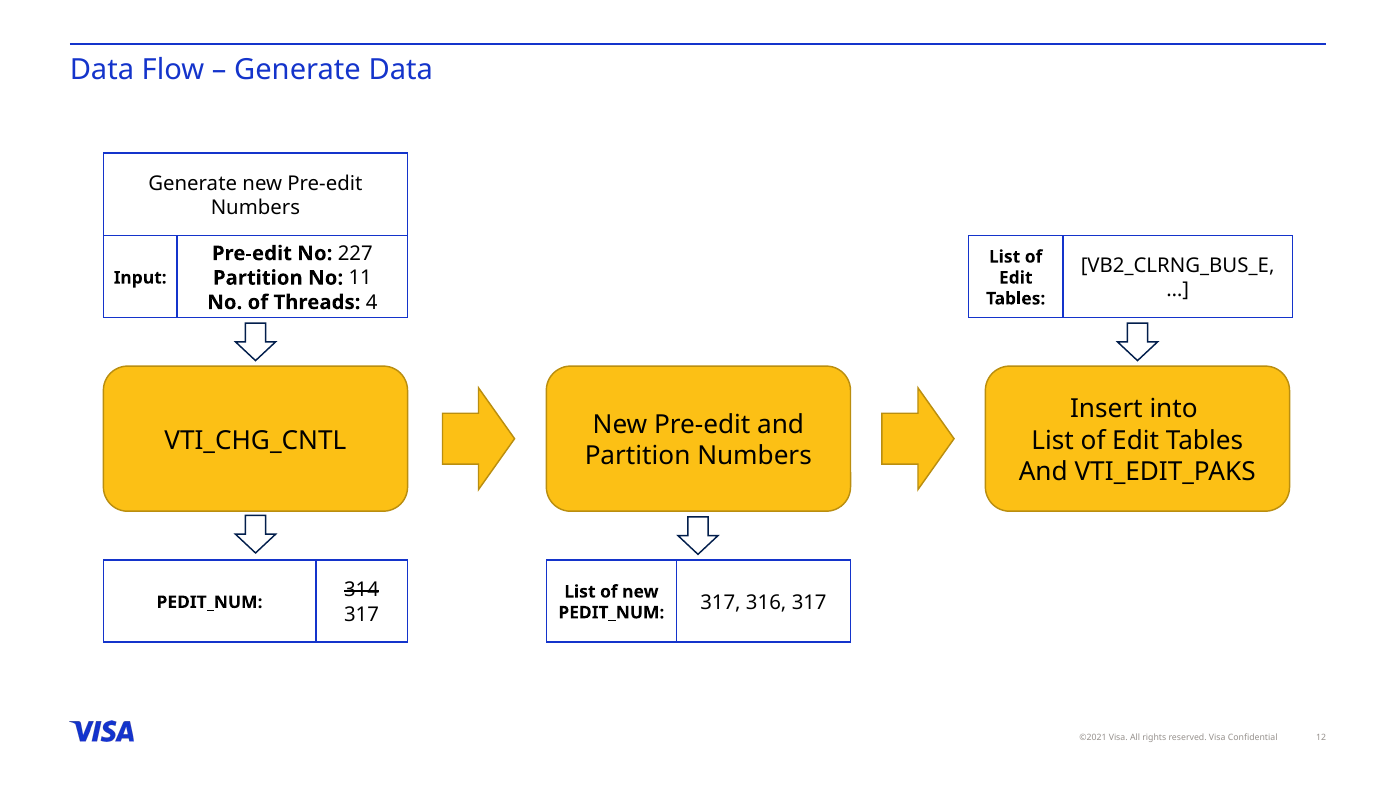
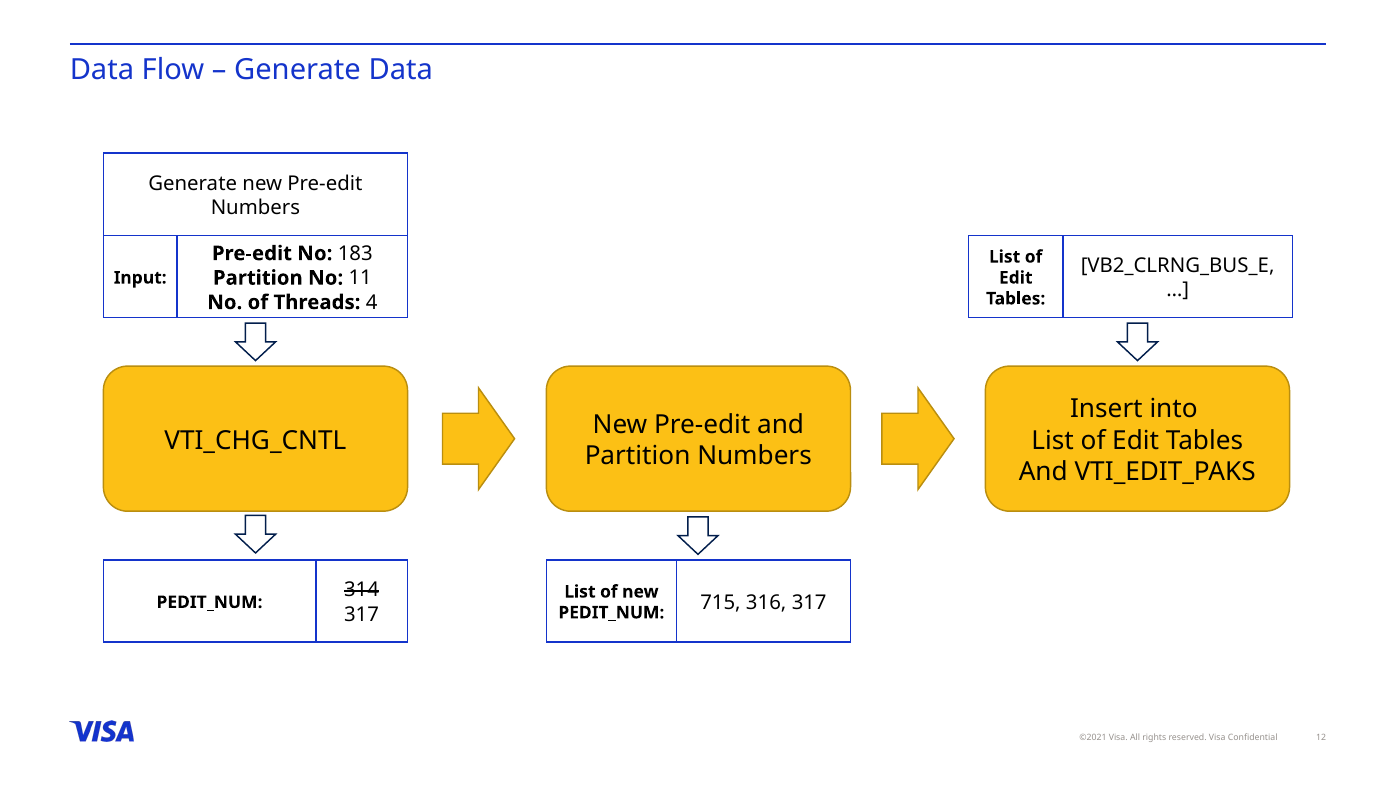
227: 227 -> 183 (355, 254)
317: 317 -> 715 (720, 603)
